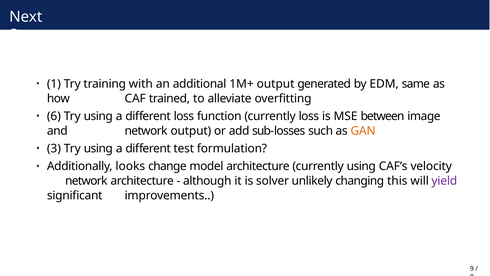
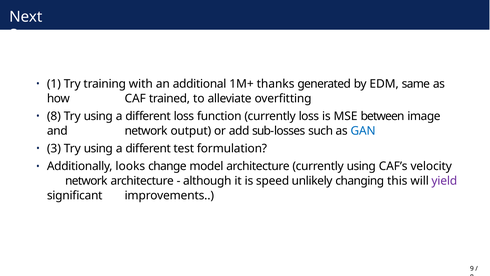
1M+ output: output -> thanks (276, 84)
6: 6 -> 8 (54, 116)
GAN colour: orange -> blue (363, 131)
solver: solver -> speed (273, 181)
